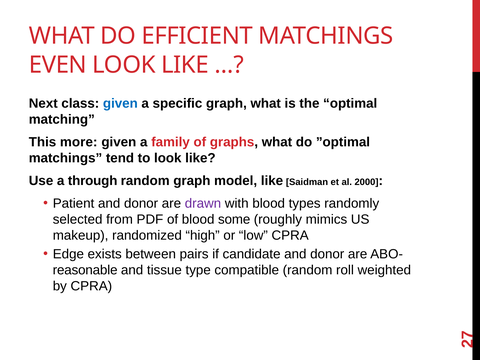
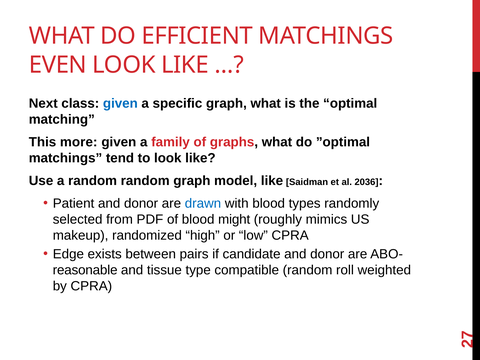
a through: through -> random (93, 181)
2000: 2000 -> 2036 (367, 182)
drawn colour: purple -> blue (203, 203)
some: some -> might (234, 219)
